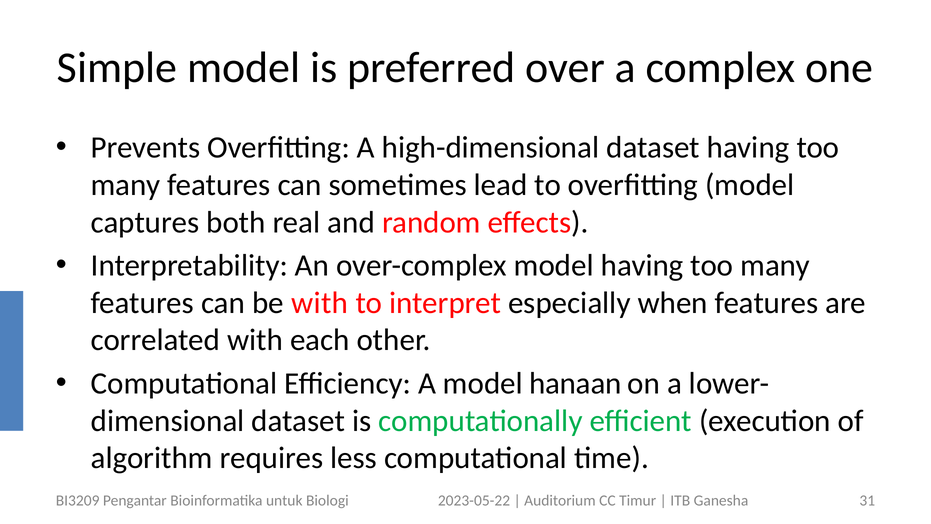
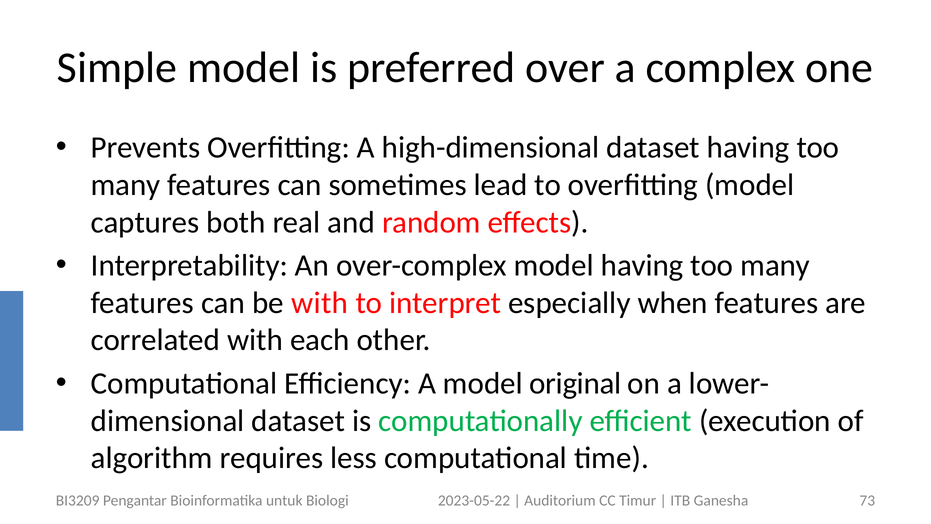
hanaan: hanaan -> original (575, 383)
31: 31 -> 73 (867, 500)
